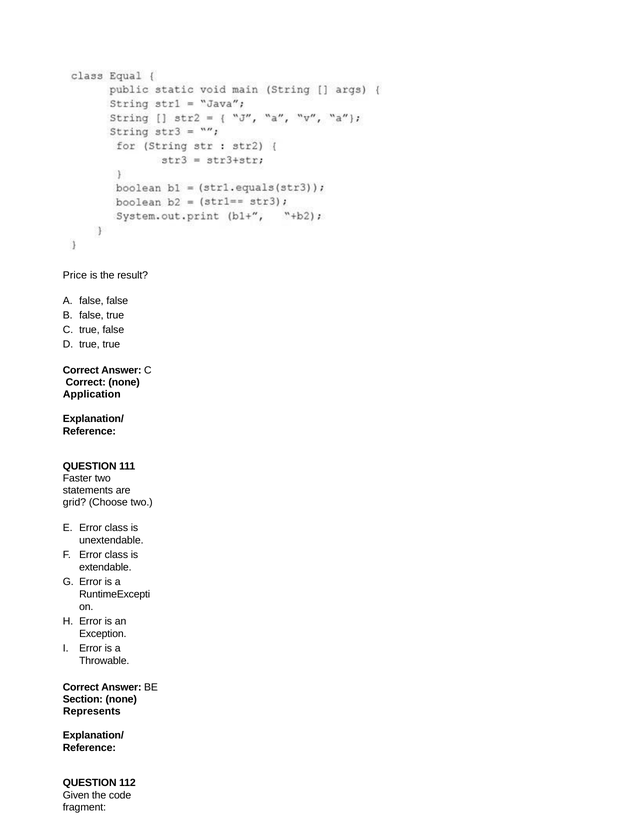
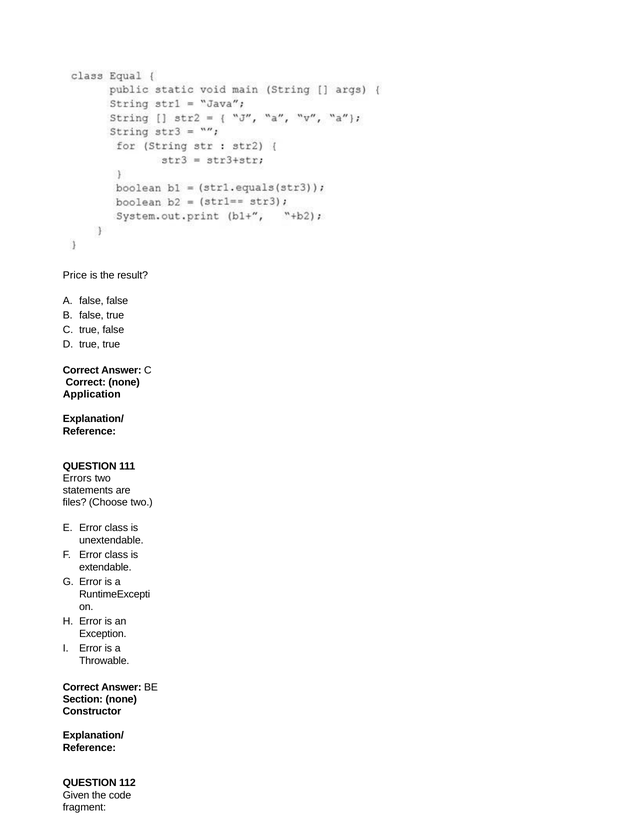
Faster: Faster -> Errors (77, 478)
grid: grid -> files (75, 503)
Represents: Represents -> Constructor (92, 711)
